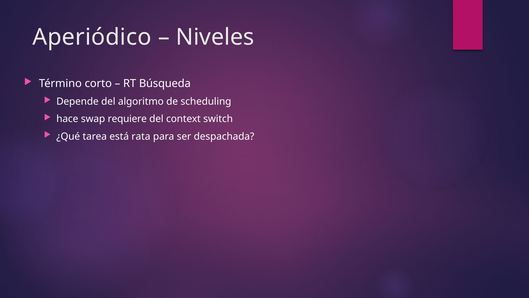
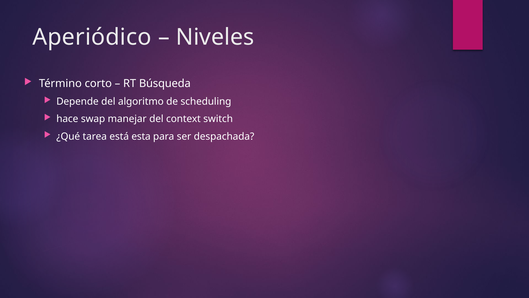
requiere: requiere -> manejar (127, 119)
rata: rata -> esta (141, 136)
